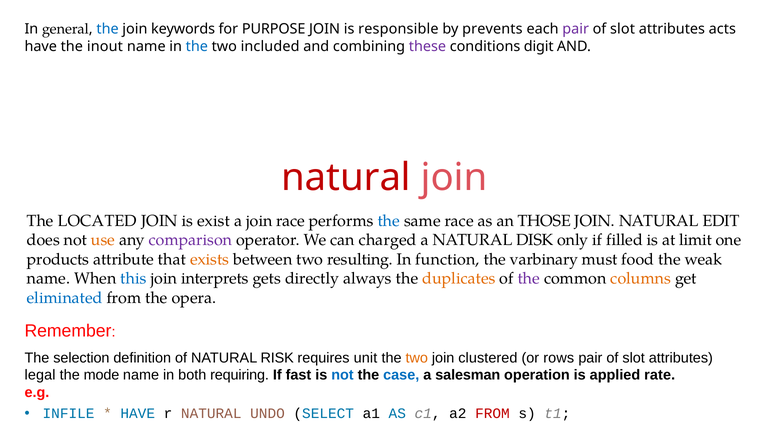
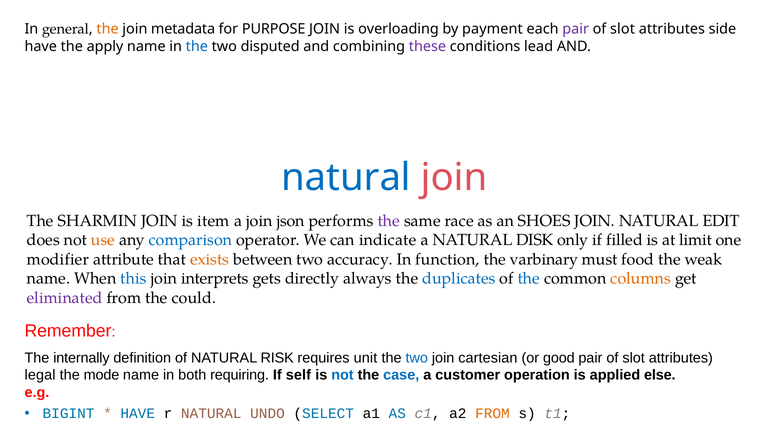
the colour: blue -> orange (108, 29)
keywords: keywords -> metadata (183, 29)
responsible: responsible -> overloading (398, 29)
prevents: prevents -> payment (492, 29)
acts: acts -> side (722, 29)
inout: inout -> apply (105, 46)
included: included -> disputed (270, 46)
digit: digit -> lead (539, 46)
natural colour: red -> blue (346, 178)
LOCATED: LOCATED -> SHARMIN (97, 221)
exist: exist -> item (214, 221)
join race: race -> json (291, 221)
the colour: blue -> purple (389, 221)
THOSE: THOSE -> SHOES (544, 221)
comparison colour: purple -> blue (190, 240)
charged: charged -> indicate (388, 240)
products: products -> modifier (58, 259)
resulting: resulting -> accuracy (360, 259)
duplicates colour: orange -> blue (459, 278)
the colour: purple -> blue (529, 278)
eliminated colour: blue -> purple (65, 298)
opera: opera -> could (194, 298)
selection: selection -> internally (81, 357)
two colour: orange -> blue (417, 357)
clustered: clustered -> cartesian (488, 357)
rows: rows -> good (559, 357)
fast: fast -> self (298, 375)
salesman: salesman -> customer (468, 375)
rate: rate -> else (660, 375)
INFILE: INFILE -> BIGINT (69, 413)
FROM colour: red -> orange (492, 413)
